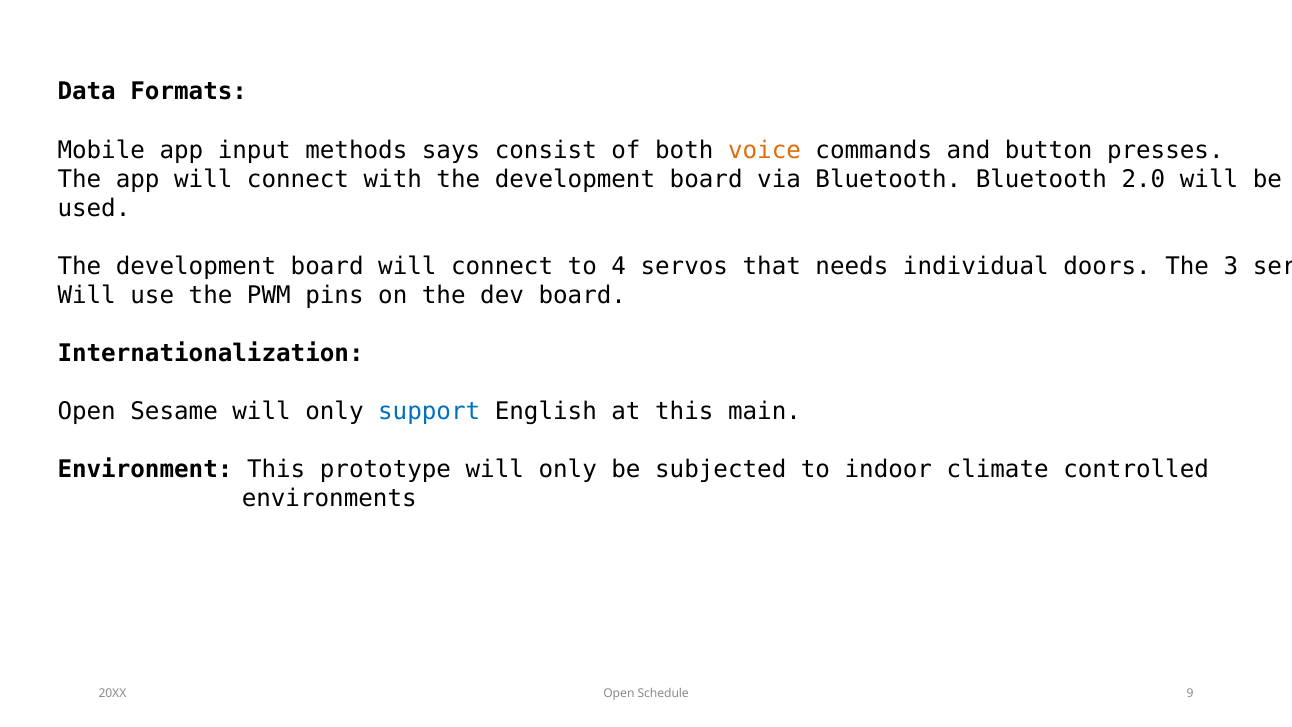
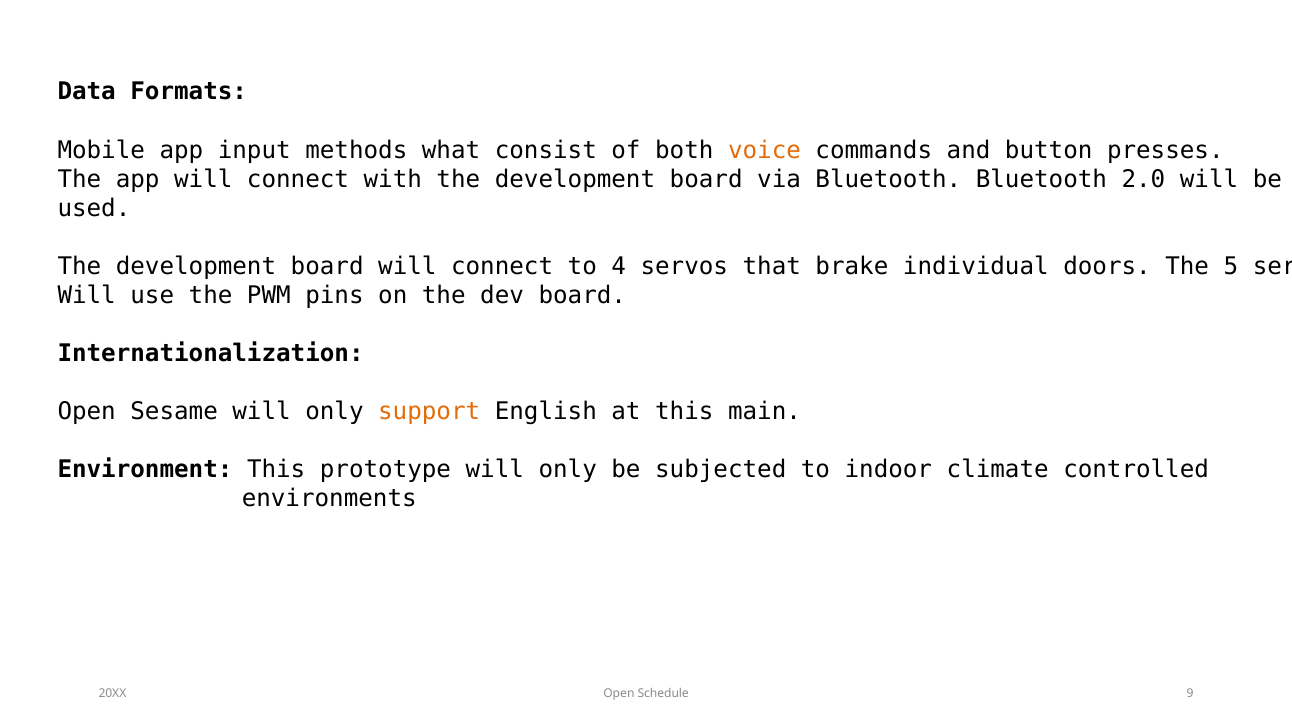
says: says -> what (451, 150)
needs: needs -> brake (852, 266)
3: 3 -> 5 (1231, 266)
support colour: blue -> orange (429, 412)
